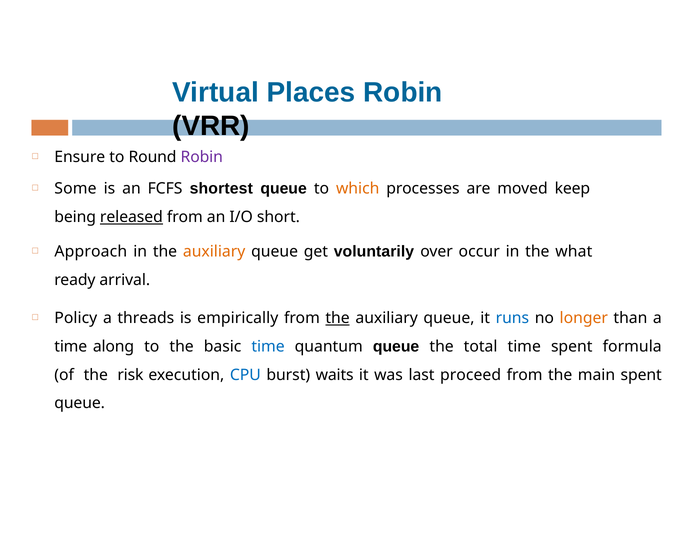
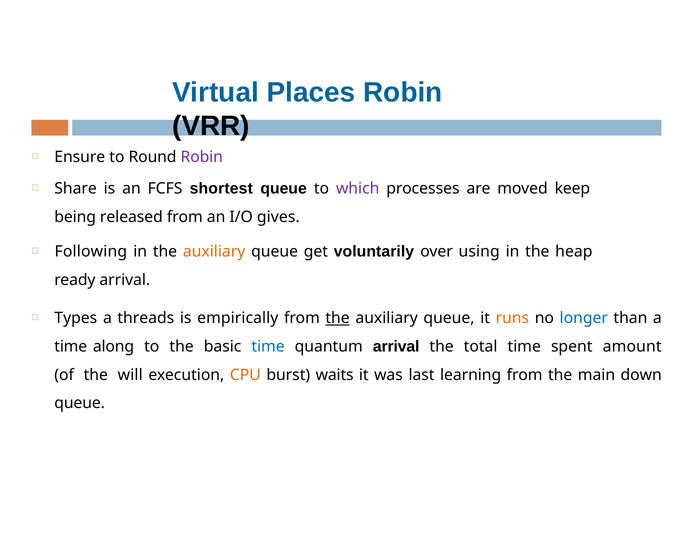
Some: Some -> Share (76, 189)
which colour: orange -> purple (358, 189)
released underline: present -> none (131, 217)
short: short -> gives (278, 217)
Approach: Approach -> Following (91, 251)
occur: occur -> using (479, 251)
what: what -> heap (574, 251)
Policy: Policy -> Types (76, 318)
runs colour: blue -> orange (512, 318)
longer colour: orange -> blue (584, 318)
quantum queue: queue -> arrival (396, 346)
formula: formula -> amount (632, 346)
risk: risk -> will (130, 374)
CPU colour: blue -> orange (245, 374)
proceed: proceed -> learning (471, 374)
main spent: spent -> down (641, 374)
